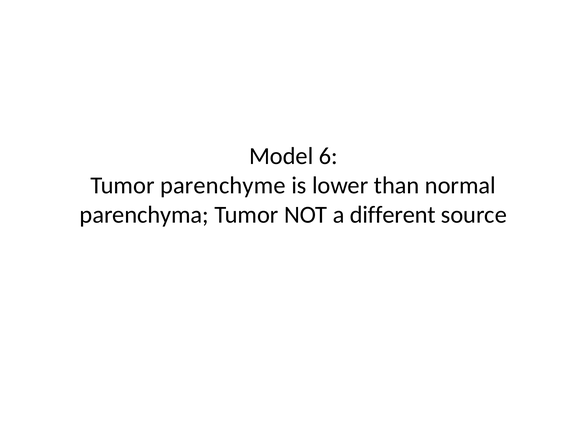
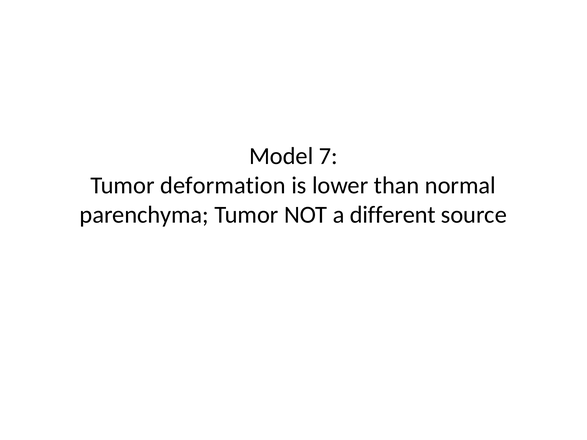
6: 6 -> 7 (328, 156)
parenchyme: parenchyme -> deformation (223, 186)
